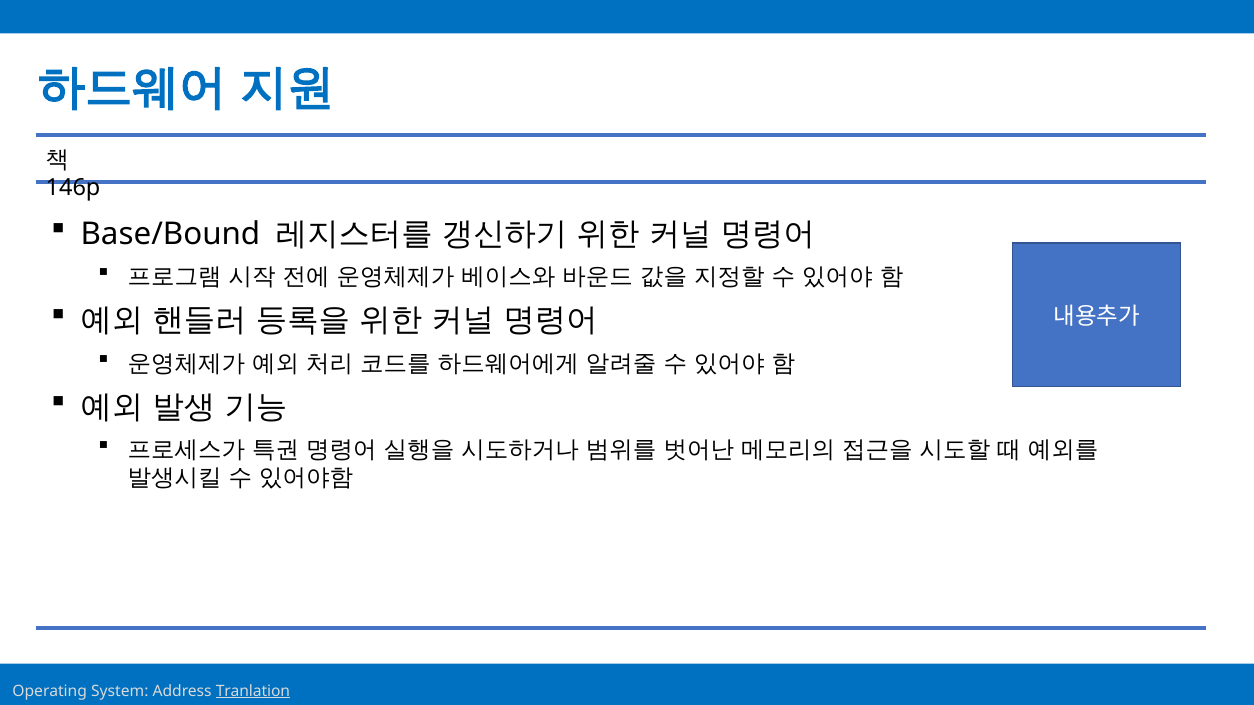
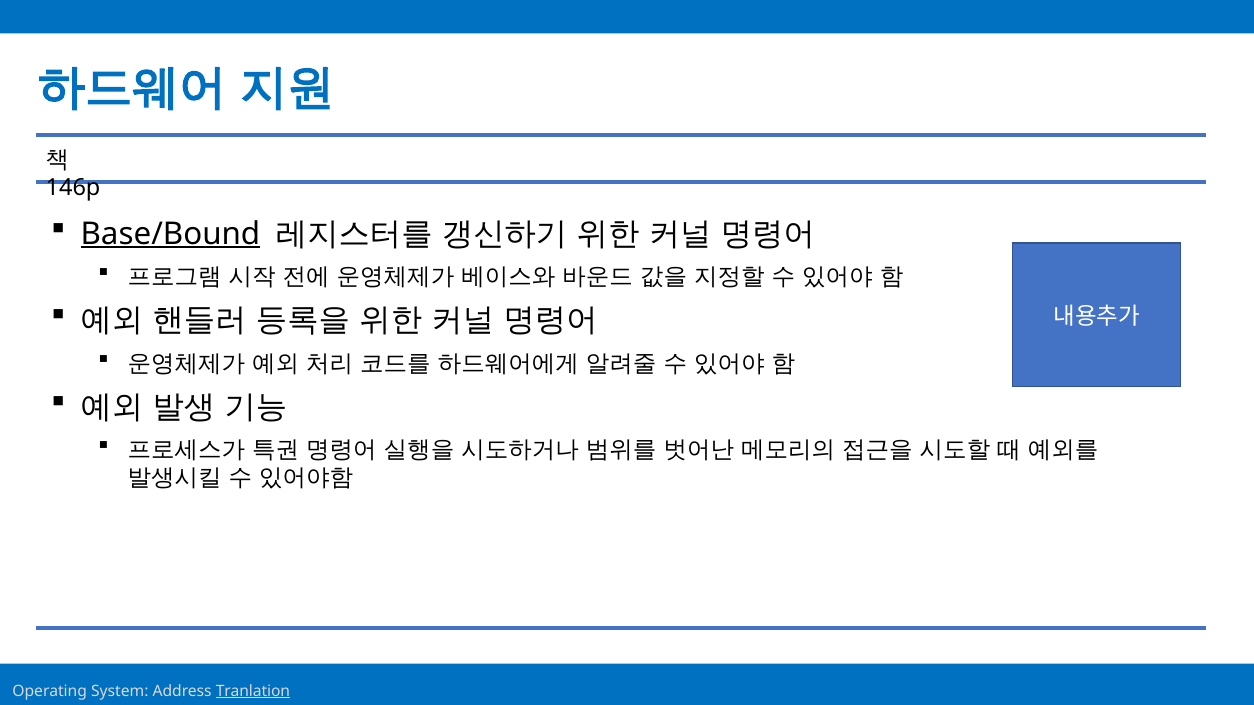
Base/Bound underline: none -> present (170, 234)
